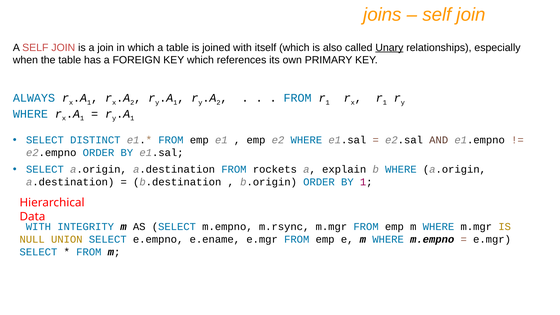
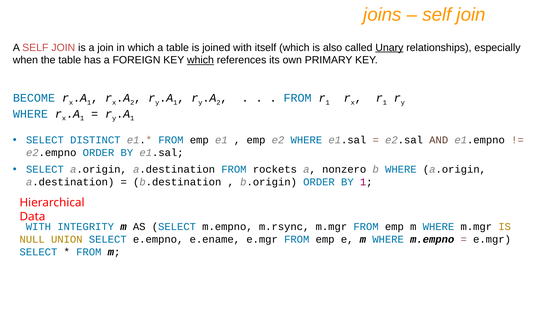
which underline: none -> present (200, 60)
ALWAYS: ALWAYS -> BECOME (34, 98)
explain: explain -> nonzero (344, 170)
